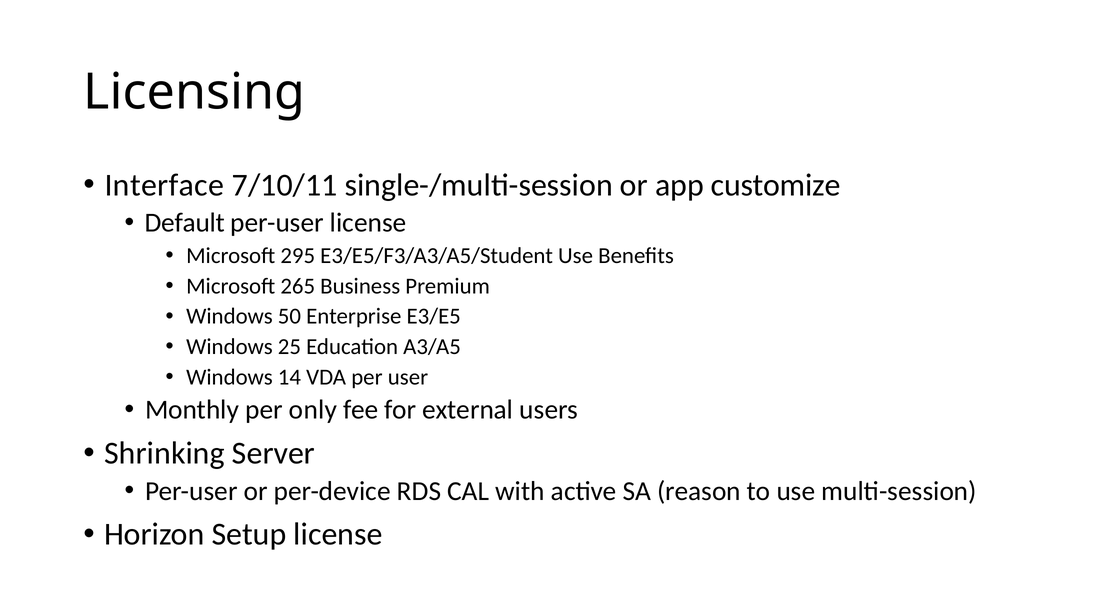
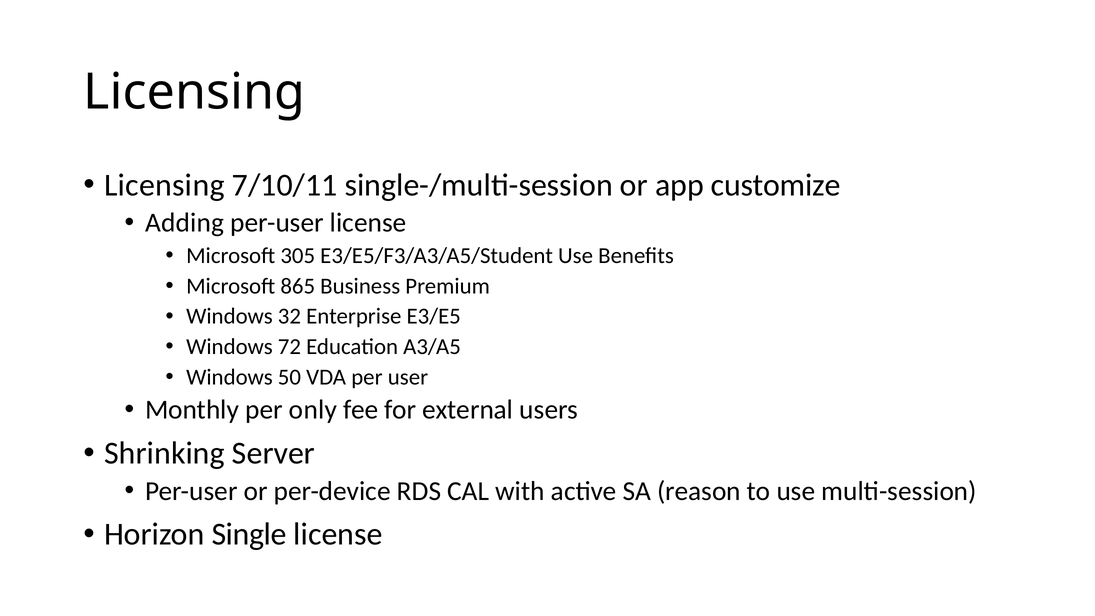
Interface: Interface -> Licensing (164, 185)
Default: Default -> Adding (185, 223)
295: 295 -> 305 (298, 256)
265: 265 -> 865 (298, 286)
50: 50 -> 32 (289, 316)
25: 25 -> 72 (289, 347)
14: 14 -> 50 (289, 377)
Setup: Setup -> Single (249, 534)
